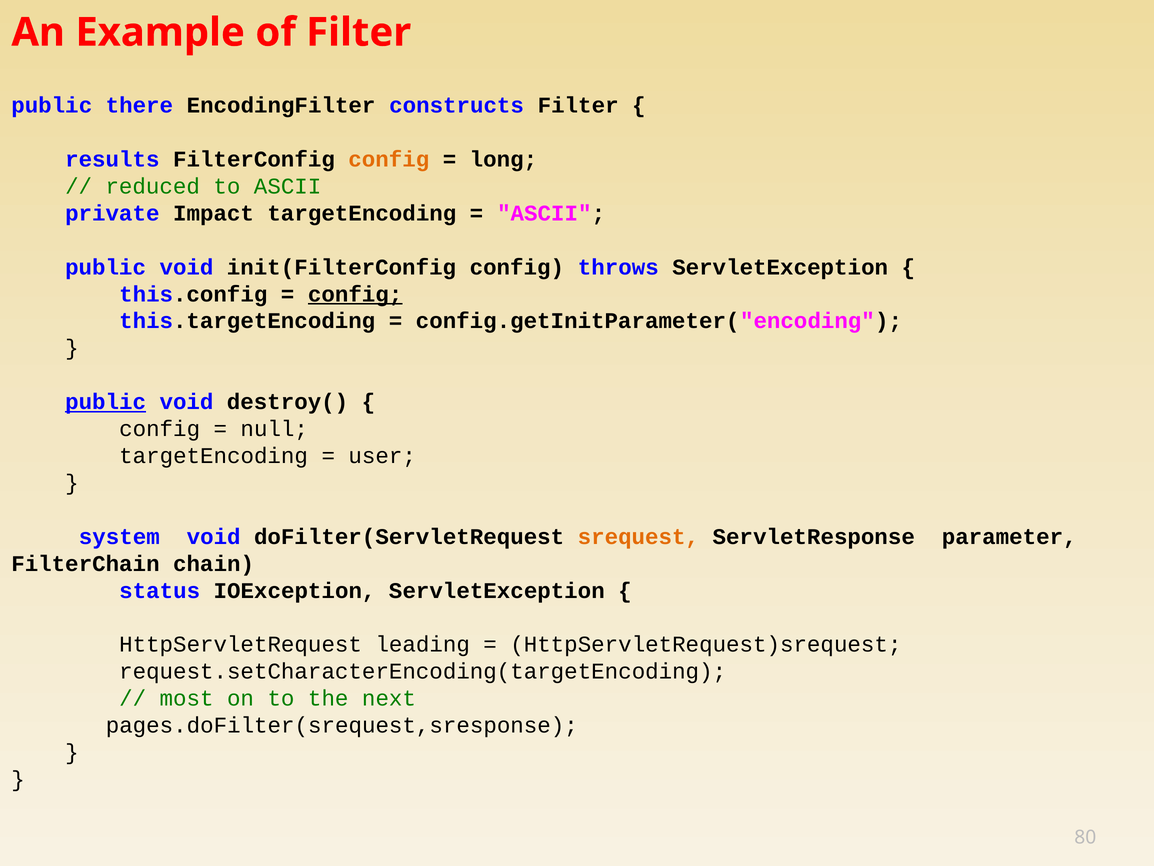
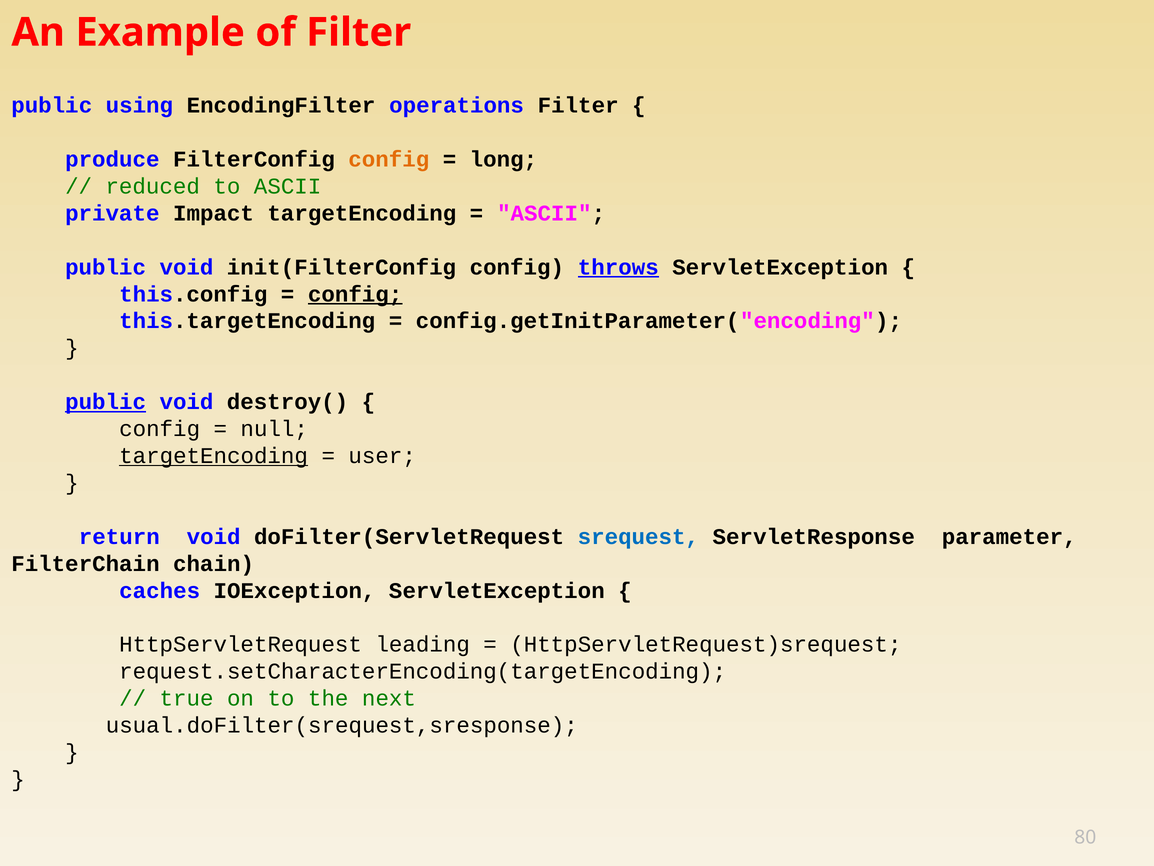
there: there -> using (139, 105)
constructs: constructs -> operations (457, 105)
results: results -> produce (112, 159)
throws underline: none -> present (618, 267)
targetEncoding underline: none -> present (214, 456)
system: system -> return (119, 536)
srequest colour: orange -> blue (638, 536)
status: status -> caches (160, 590)
most: most -> true (187, 698)
pages.doFilter(srequest,sresponse: pages.doFilter(srequest,sresponse -> usual.doFilter(srequest,sresponse (342, 725)
